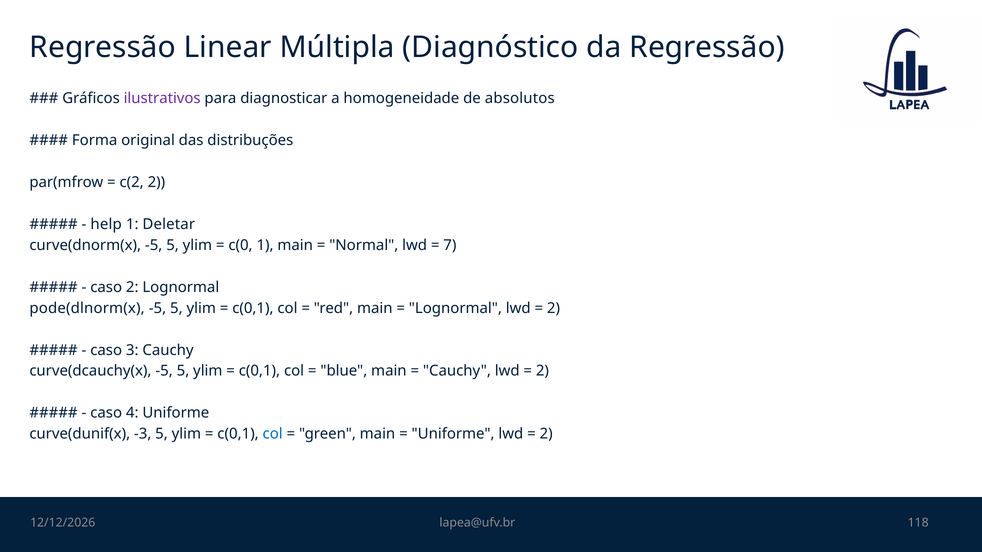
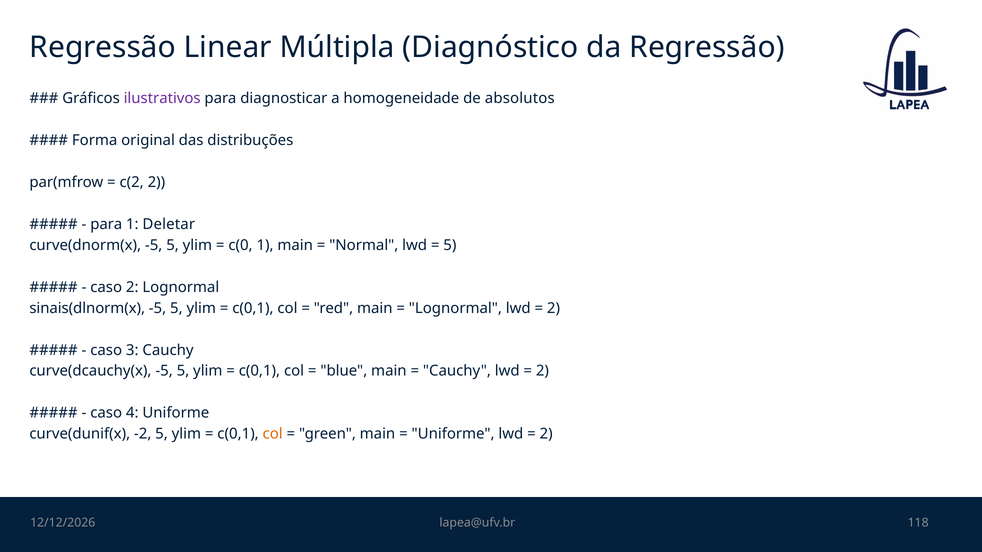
help: help -> para (106, 224)
7: 7 -> 5 (450, 245)
pode(dlnorm(x: pode(dlnorm(x -> sinais(dlnorm(x (87, 308)
-3: -3 -> -2 (143, 434)
col colour: blue -> orange (273, 434)
